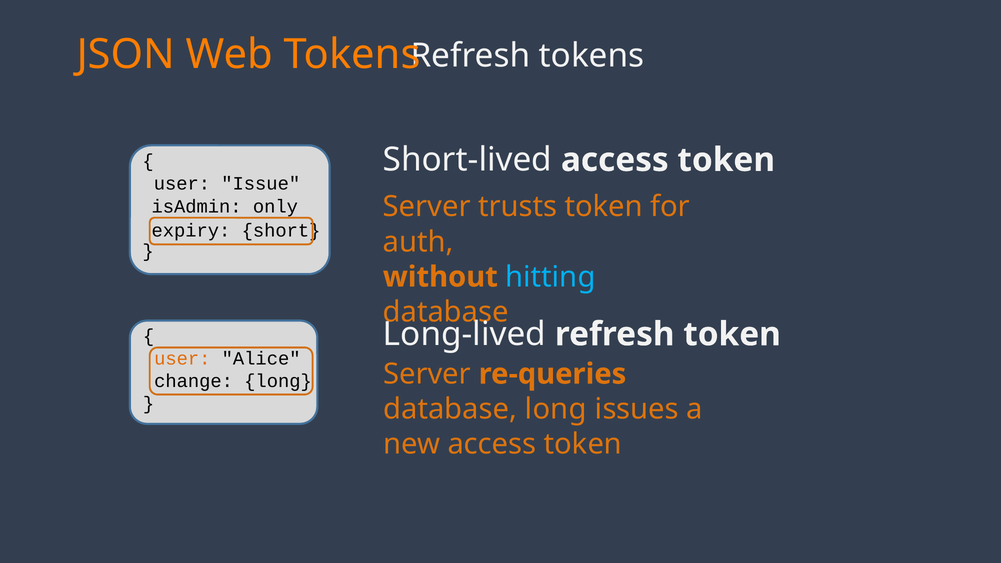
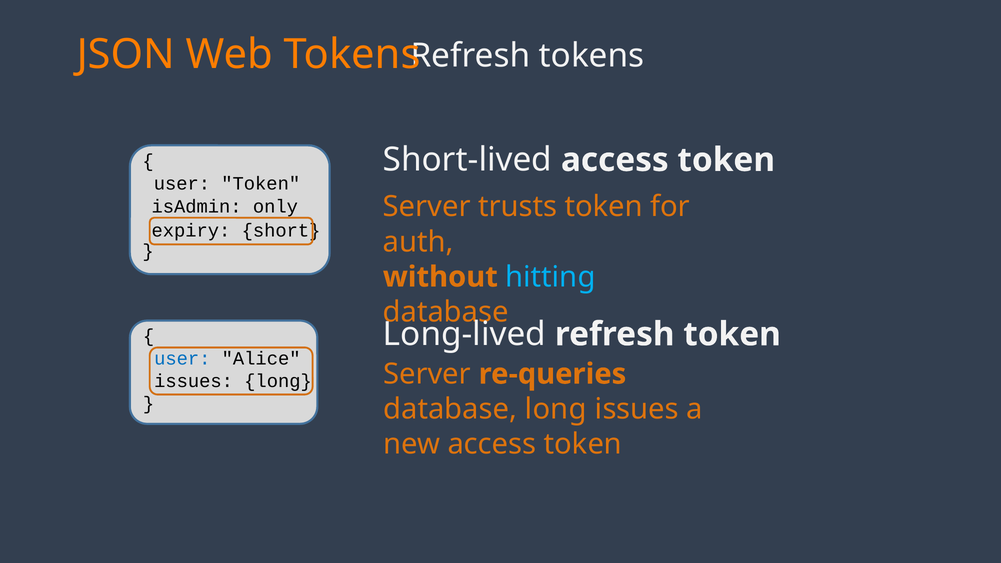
user Issue: Issue -> Token (261, 183)
user colour: orange -> blue (182, 359)
change: change -> issues (194, 381)
